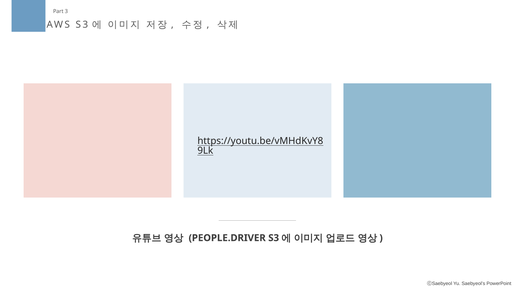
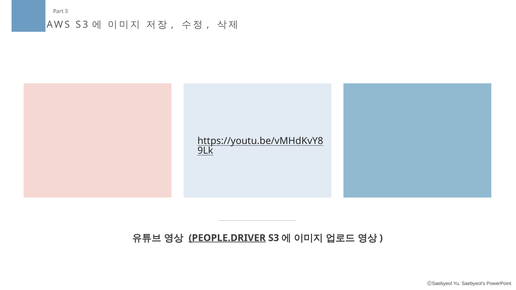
PEOPLE.DRIVER underline: none -> present (227, 238)
